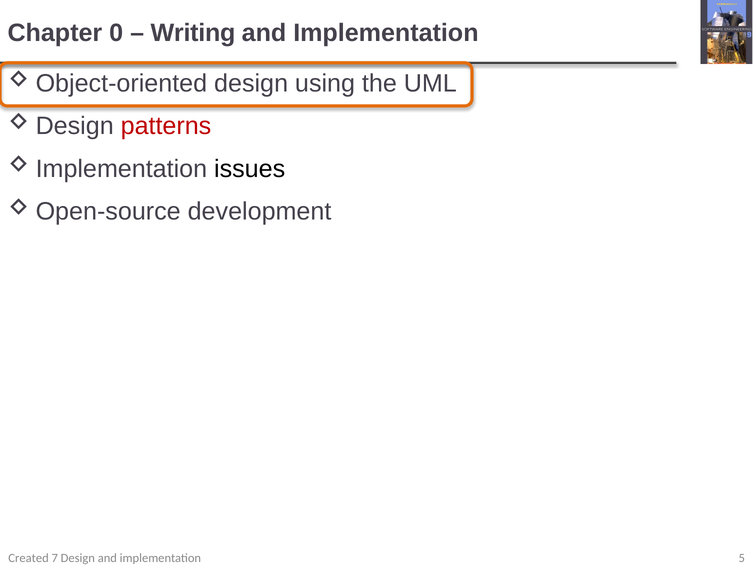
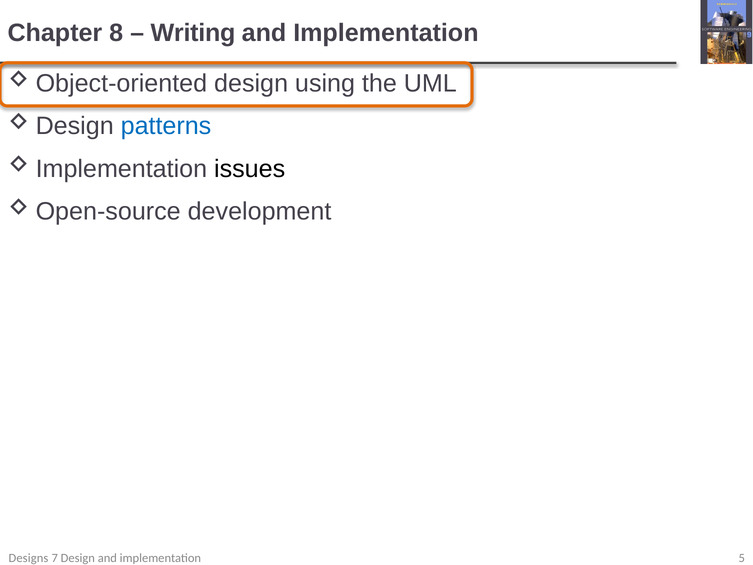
0: 0 -> 8 (116, 33)
patterns colour: red -> blue (166, 126)
Created: Created -> Designs (28, 558)
